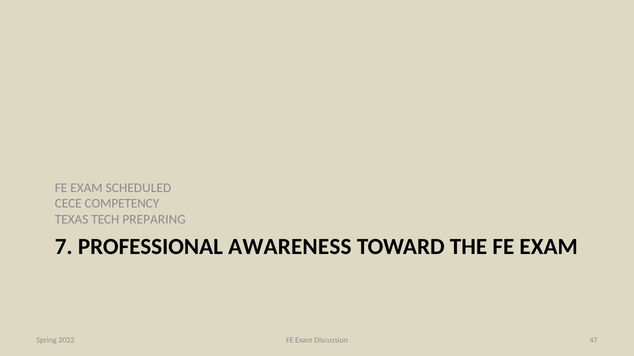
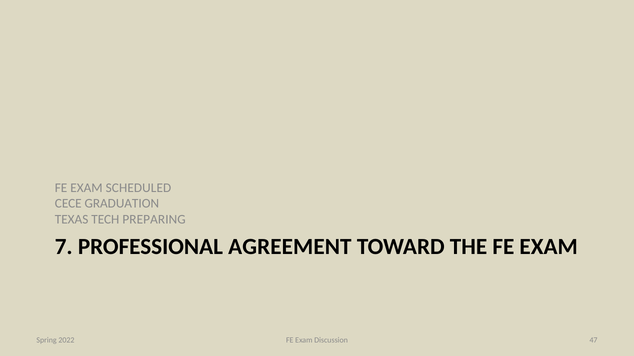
COMPETENCY: COMPETENCY -> GRADUATION (122, 204)
AWARENESS: AWARENESS -> AGREEMENT (290, 247)
